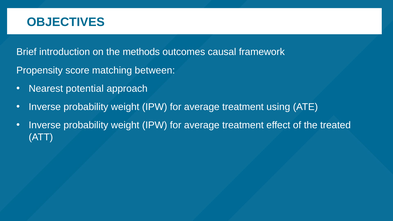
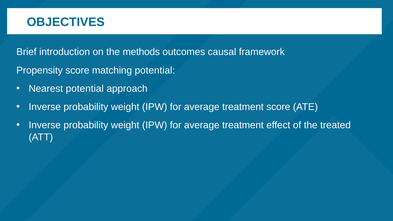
matching between: between -> potential (155, 70)
treatment using: using -> score (278, 107)
